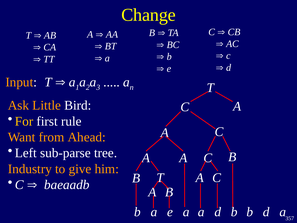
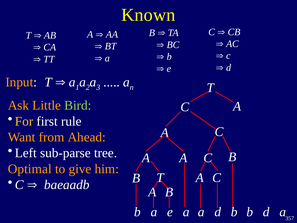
Change: Change -> Known (148, 15)
Bird colour: white -> light green (78, 105)
Industry: Industry -> Optimal (30, 169)
